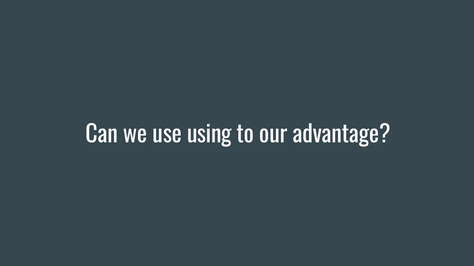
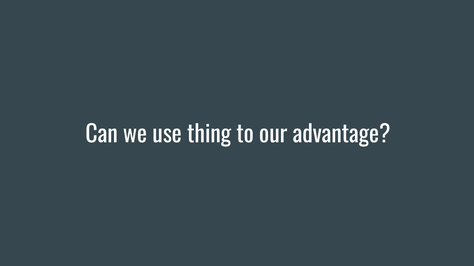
using: using -> thing (209, 135)
